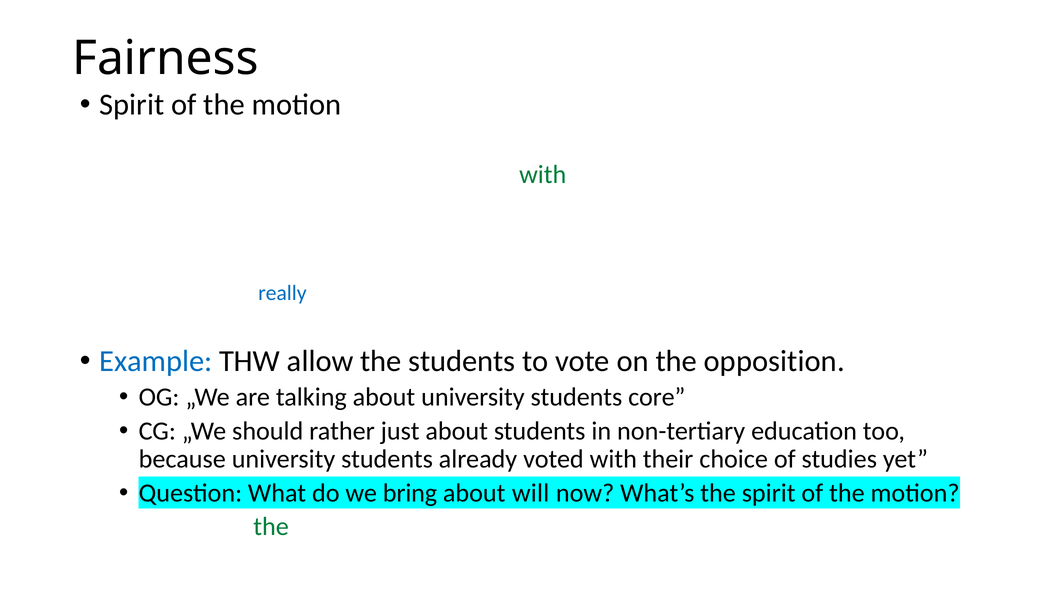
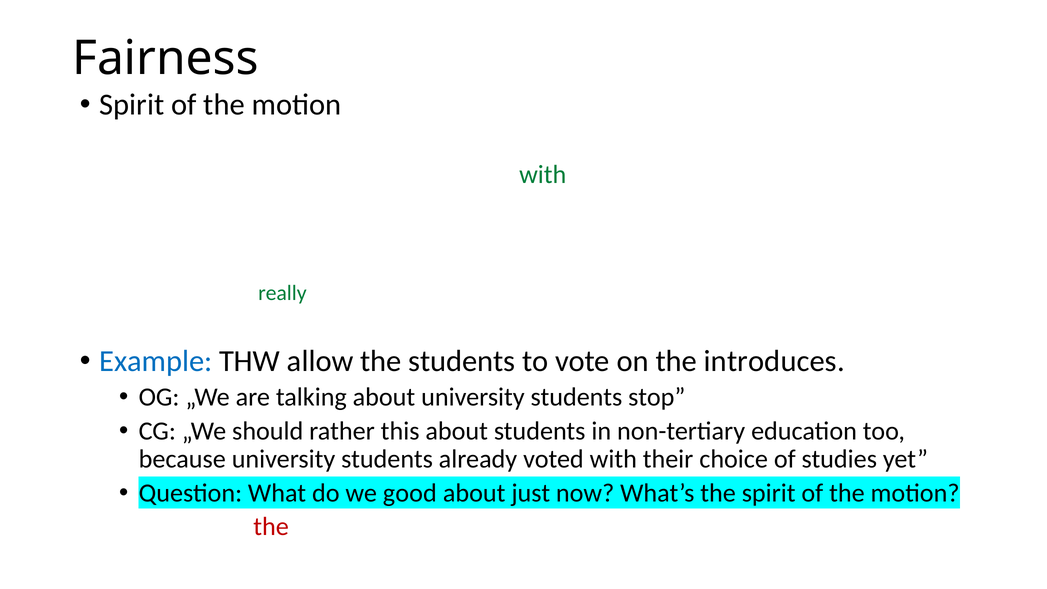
really colour: blue -> green (282, 293)
the opposition: opposition -> introduces (774, 361)
students core: core -> stop (657, 397)
rather just: just -> this (400, 431)
bring: bring -> good (410, 493)
will: will -> just (531, 493)
the colour: green -> red (271, 527)
